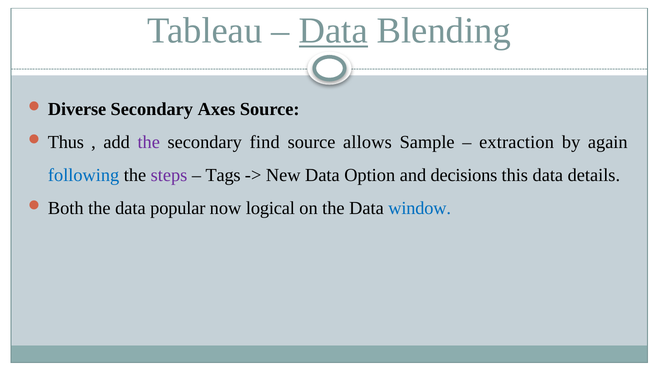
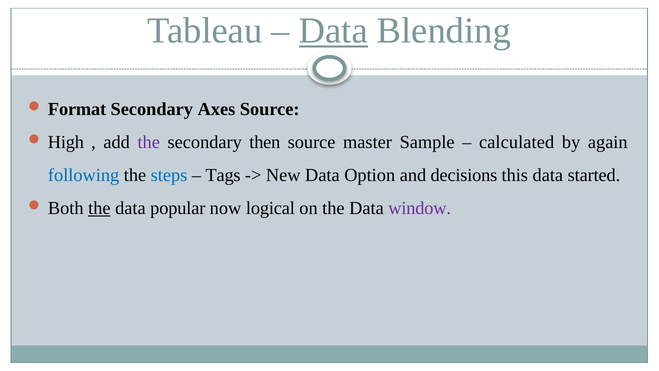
Diverse: Diverse -> Format (77, 109)
Thus: Thus -> High (66, 142)
find: find -> then (265, 142)
allows: allows -> master (368, 142)
extraction: extraction -> calculated (517, 142)
steps colour: purple -> blue (169, 175)
details: details -> started (594, 175)
the underline: none -> present (99, 208)
window colour: blue -> purple (420, 208)
